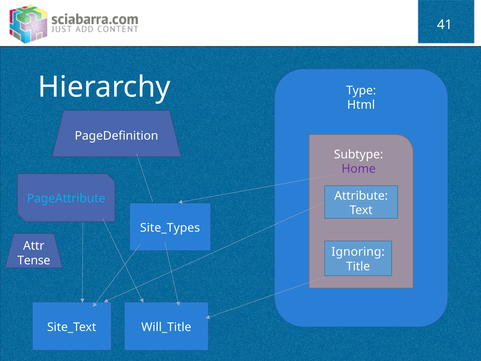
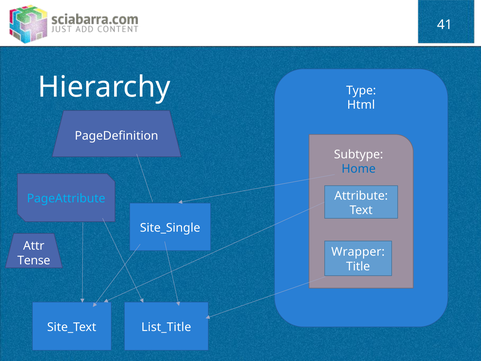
Home colour: purple -> blue (359, 169)
Site_Types: Site_Types -> Site_Single (170, 228)
Ignoring: Ignoring -> Wrapper (358, 252)
Will_Title: Will_Title -> List_Title (166, 327)
